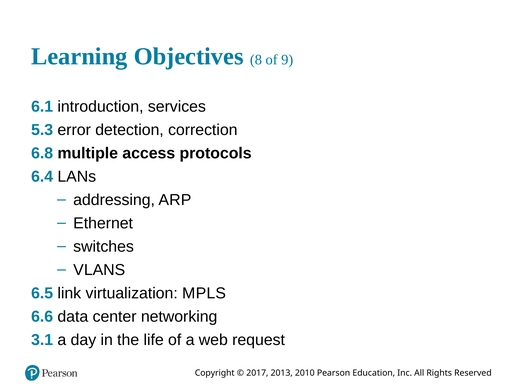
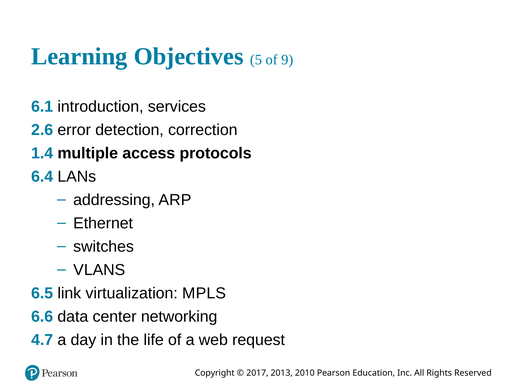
8: 8 -> 5 (256, 60)
5.3: 5.3 -> 2.6 (42, 130)
6.8: 6.8 -> 1.4 (42, 153)
3.1: 3.1 -> 4.7 (42, 340)
